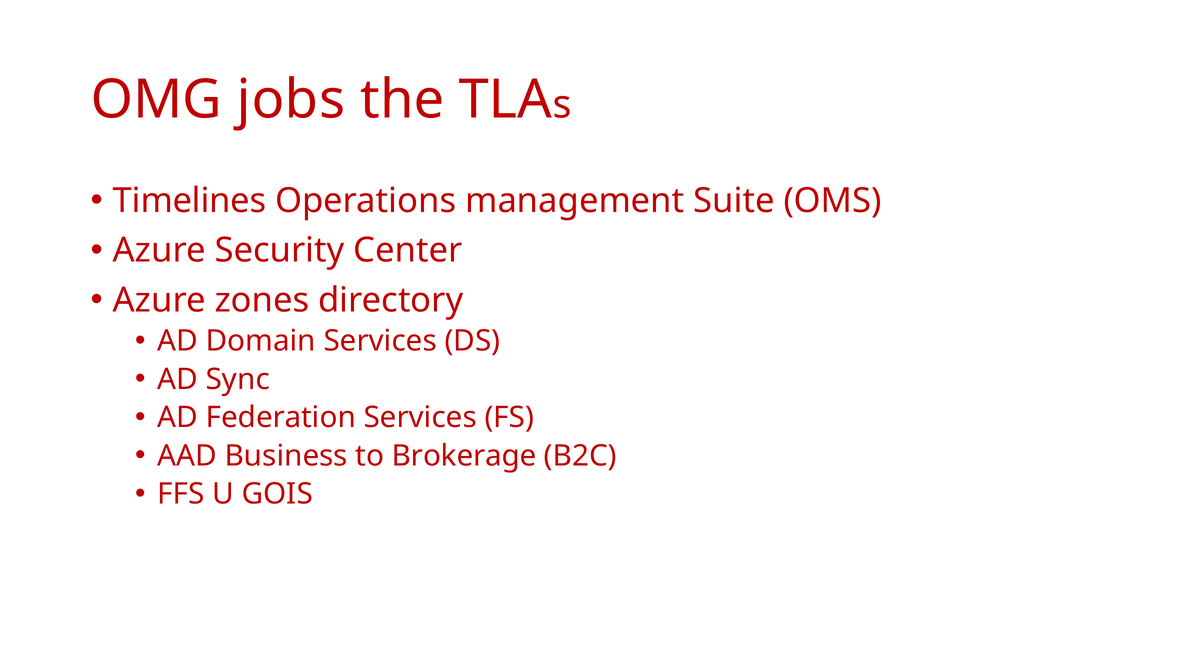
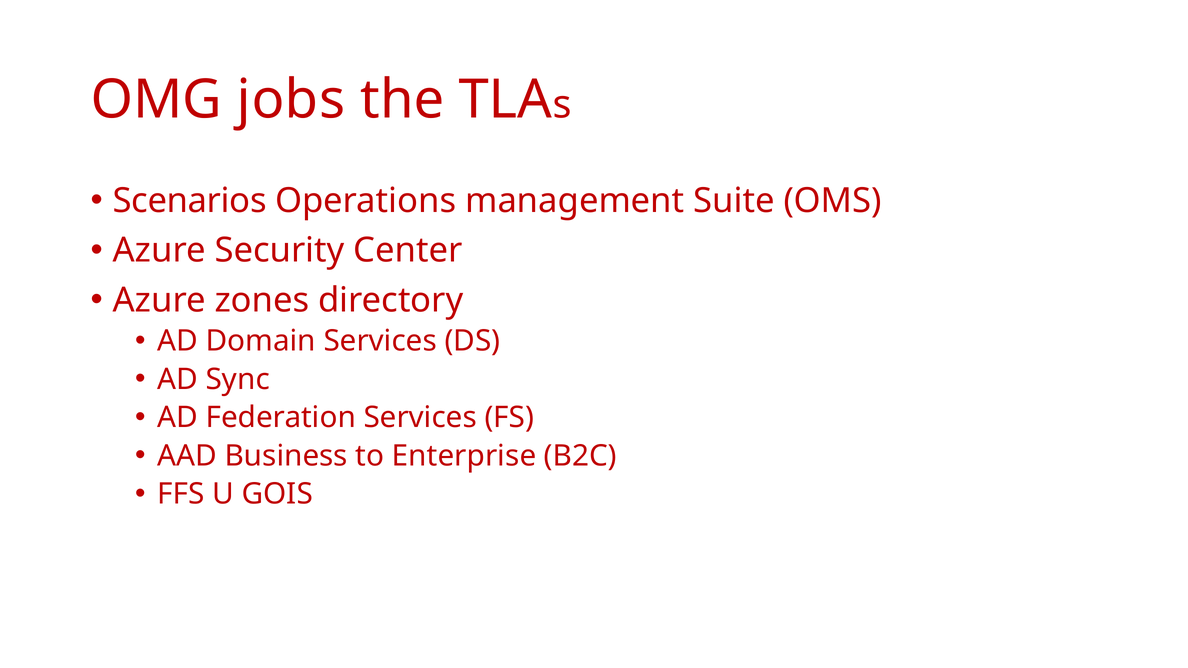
Timelines: Timelines -> Scenarios (190, 201)
Brokerage: Brokerage -> Enterprise (464, 456)
